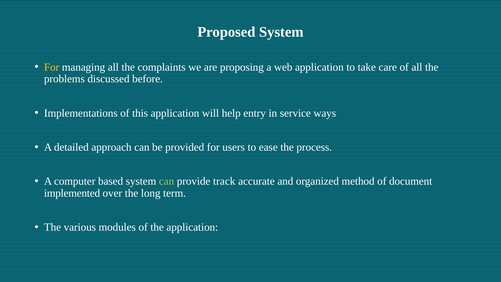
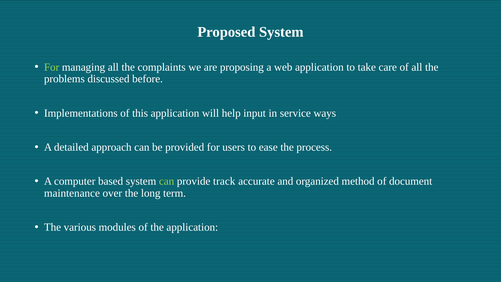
For colour: yellow -> light green (52, 67)
entry: entry -> input (255, 113)
implemented: implemented -> maintenance (72, 193)
